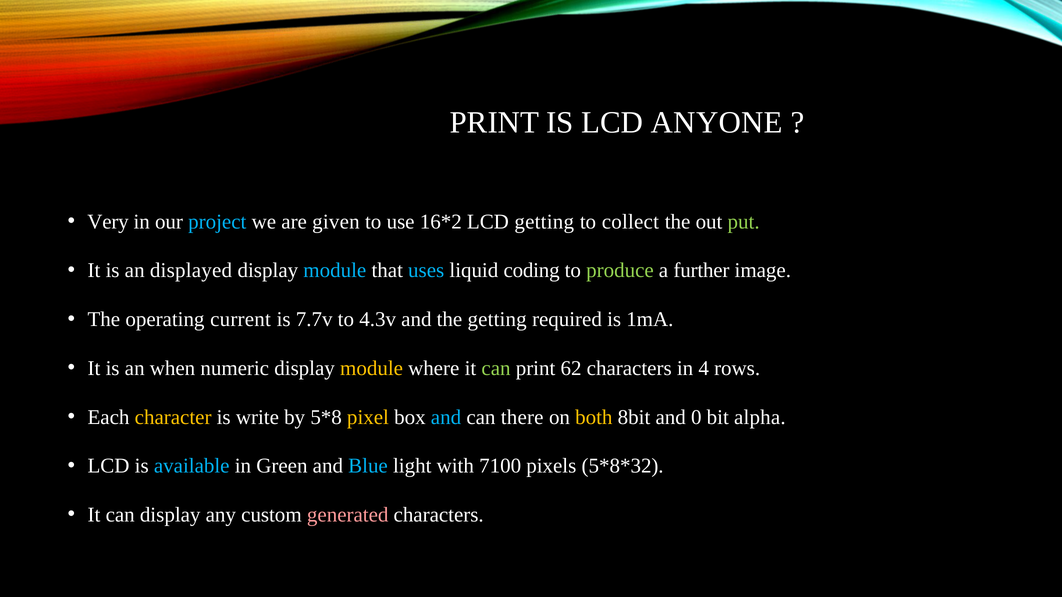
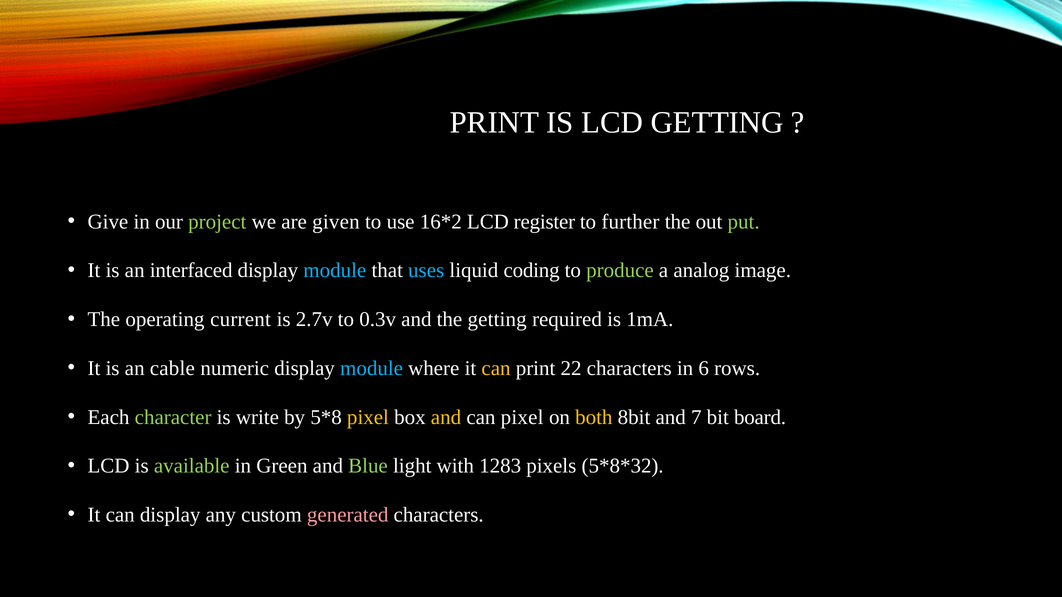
LCD ANYONE: ANYONE -> GETTING (717, 123)
Very: Very -> Give (108, 222)
project colour: light blue -> light green (217, 222)
LCD getting: getting -> register (544, 222)
collect: collect -> further (630, 222)
displayed: displayed -> interfaced (191, 271)
further: further -> analog (701, 271)
7.7v: 7.7v -> 2.7v (314, 320)
4.3v: 4.3v -> 0.3v (378, 320)
when: when -> cable (172, 368)
module colour: yellow -> light blue (372, 368)
can colour: light green -> yellow (496, 368)
62: 62 -> 22 (571, 368)
4: 4 -> 6 (704, 368)
character colour: yellow -> light green (173, 417)
and colour: light blue -> yellow (446, 417)
can there: there -> pixel (522, 417)
0: 0 -> 7 (696, 417)
alpha: alpha -> board (760, 417)
available colour: light blue -> light green (192, 466)
Blue colour: light blue -> light green (368, 466)
7100: 7100 -> 1283 (500, 466)
